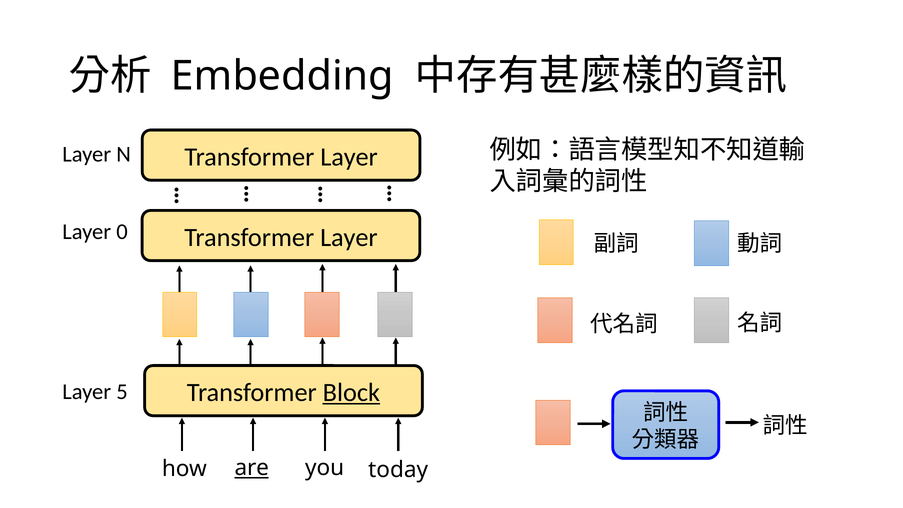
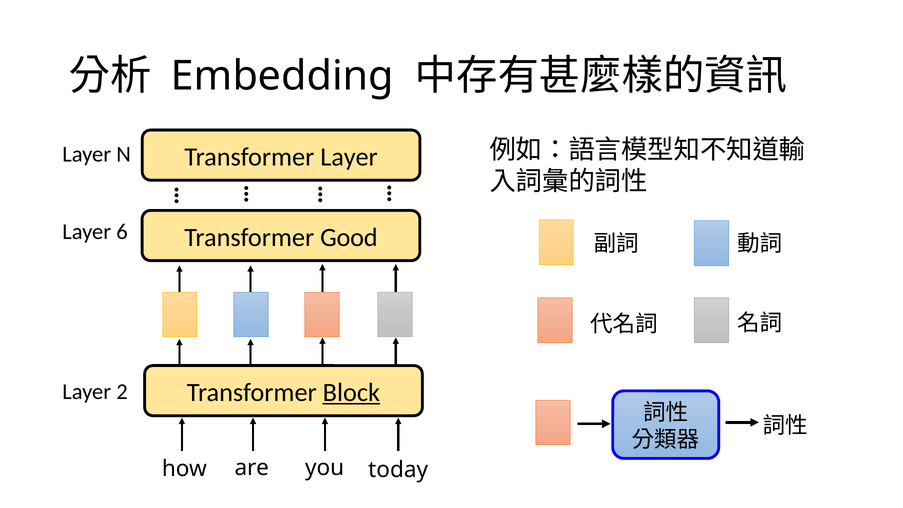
0: 0 -> 6 (122, 232)
Layer: Layer -> Good (349, 237)
5: 5 -> 2 (122, 392)
are underline: present -> none (252, 468)
